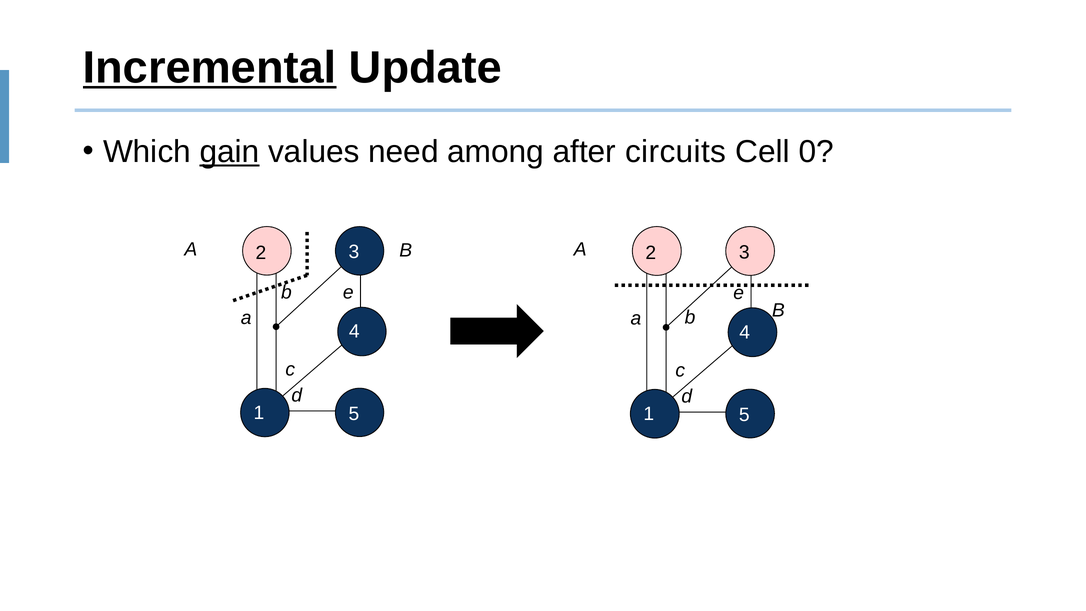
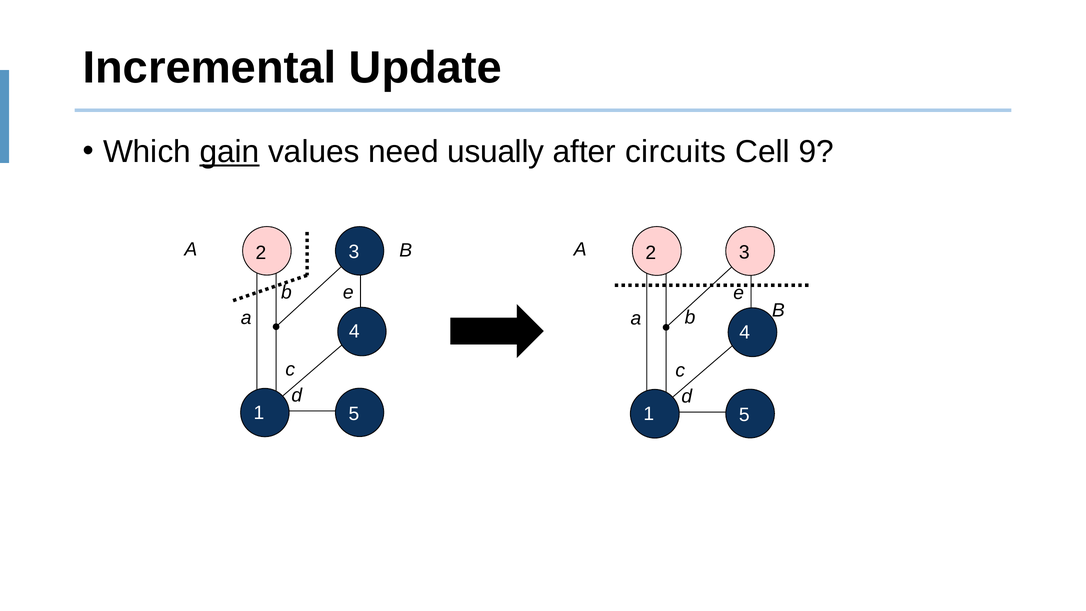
Incremental underline: present -> none (210, 68)
among: among -> usually (496, 152)
0: 0 -> 9 (816, 152)
